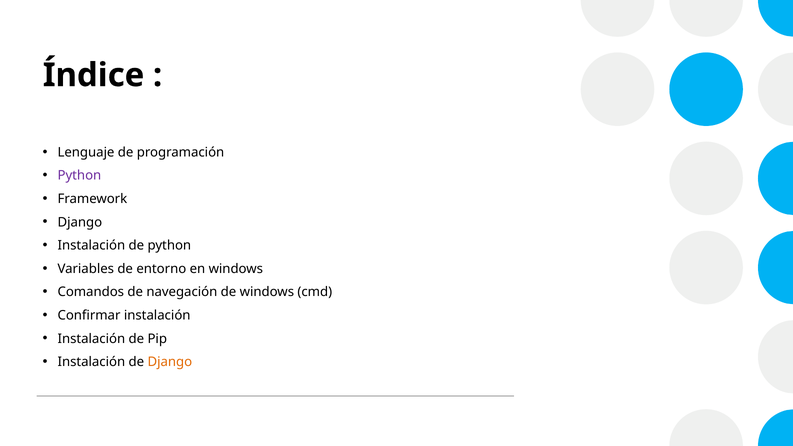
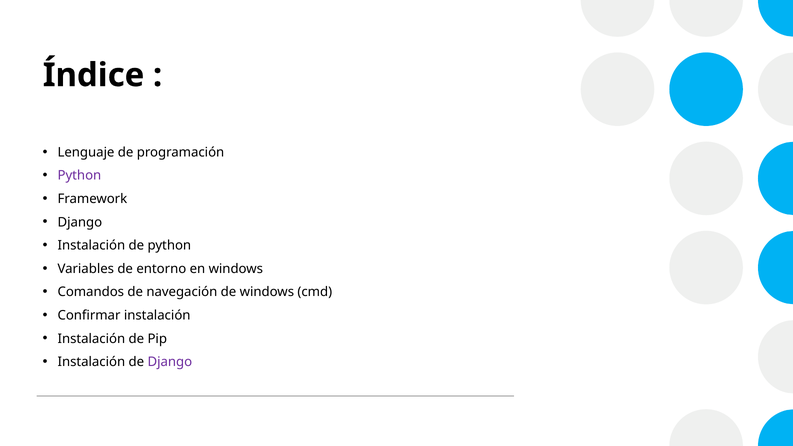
Django colour: orange -> purple (170, 362)
